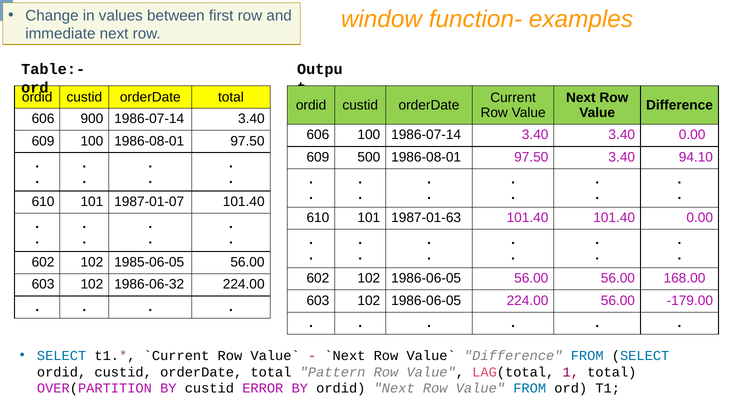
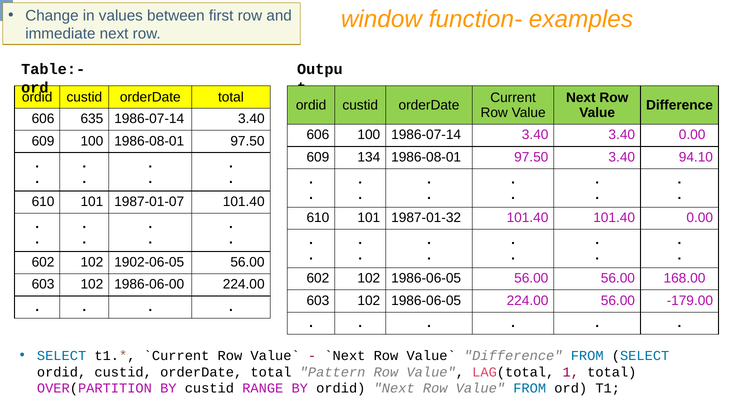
900: 900 -> 635 (92, 119)
500: 500 -> 134 (369, 157)
1987-01-63: 1987-01-63 -> 1987-01-32 (426, 218)
1985-06-05: 1985-06-05 -> 1902-06-05 (149, 262)
1986-06-32: 1986-06-32 -> 1986-06-00 (149, 284)
ERROR: ERROR -> RANGE (263, 388)
